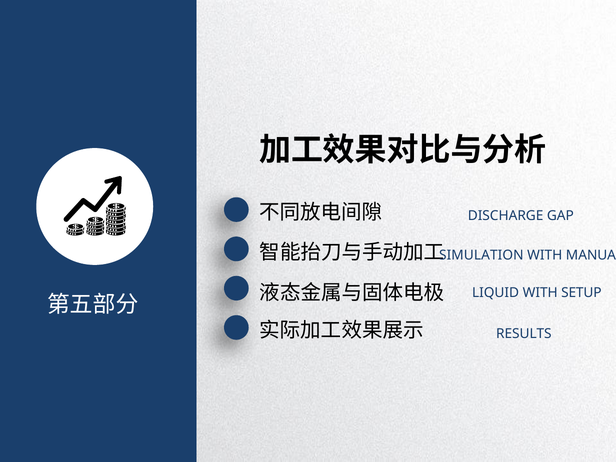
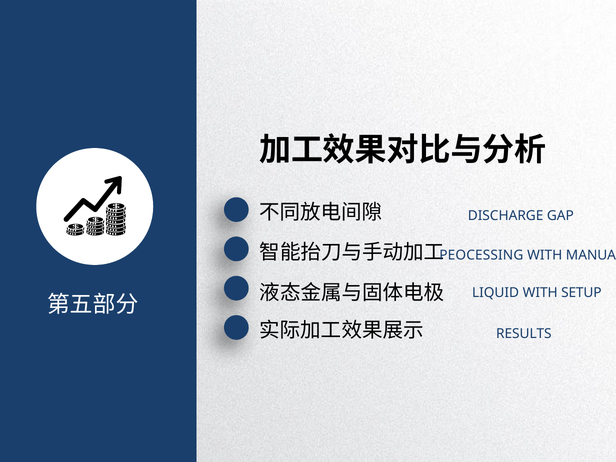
SIMULATION: SIMULATION -> PEOCESSING (481, 255)
